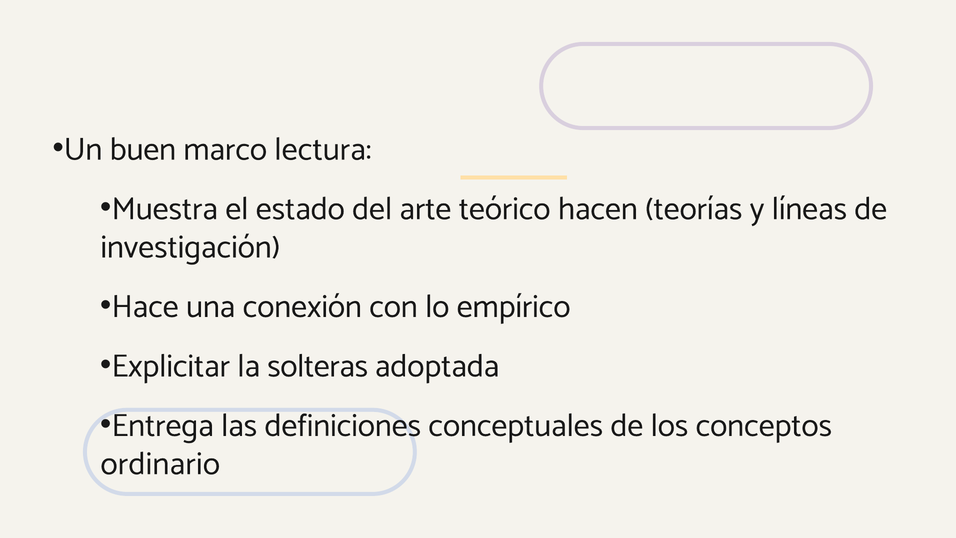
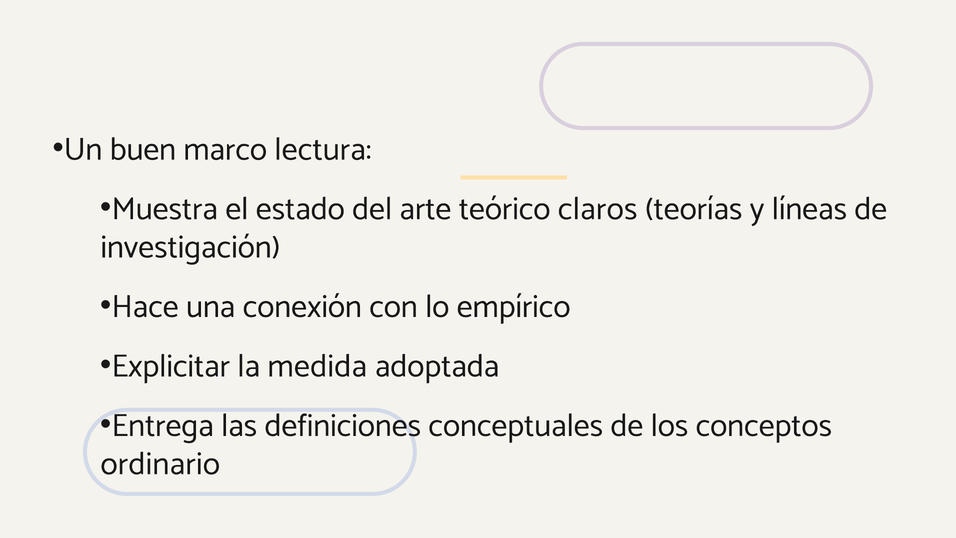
hacen: hacen -> claros (598, 209)
solteras: solteras -> medida (317, 366)
